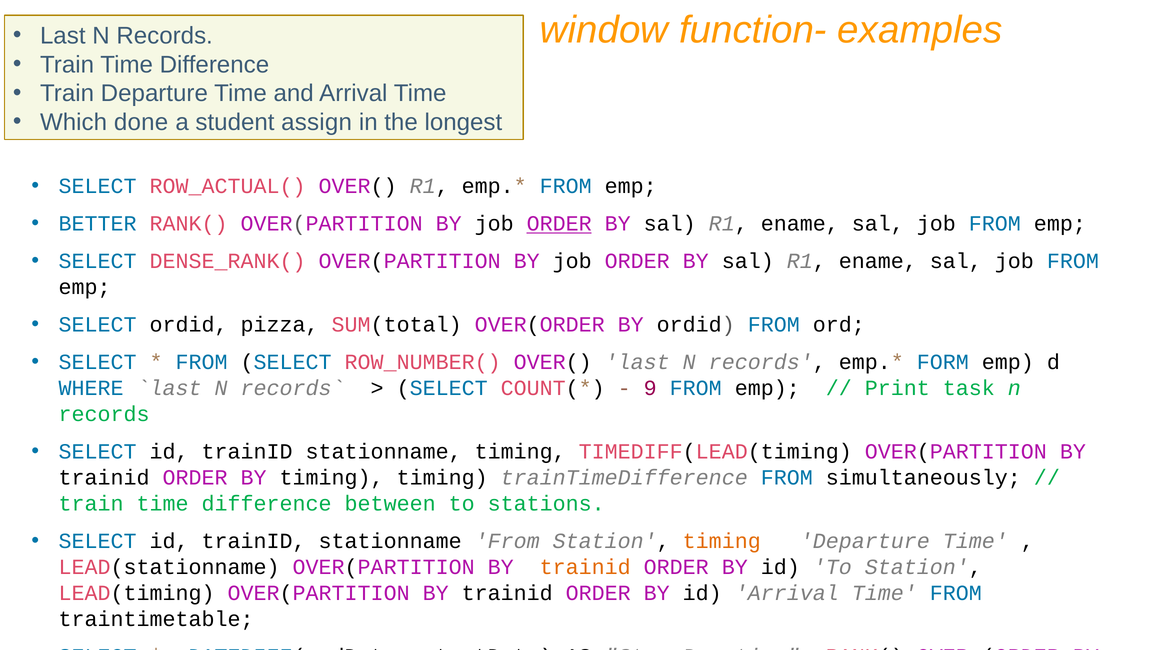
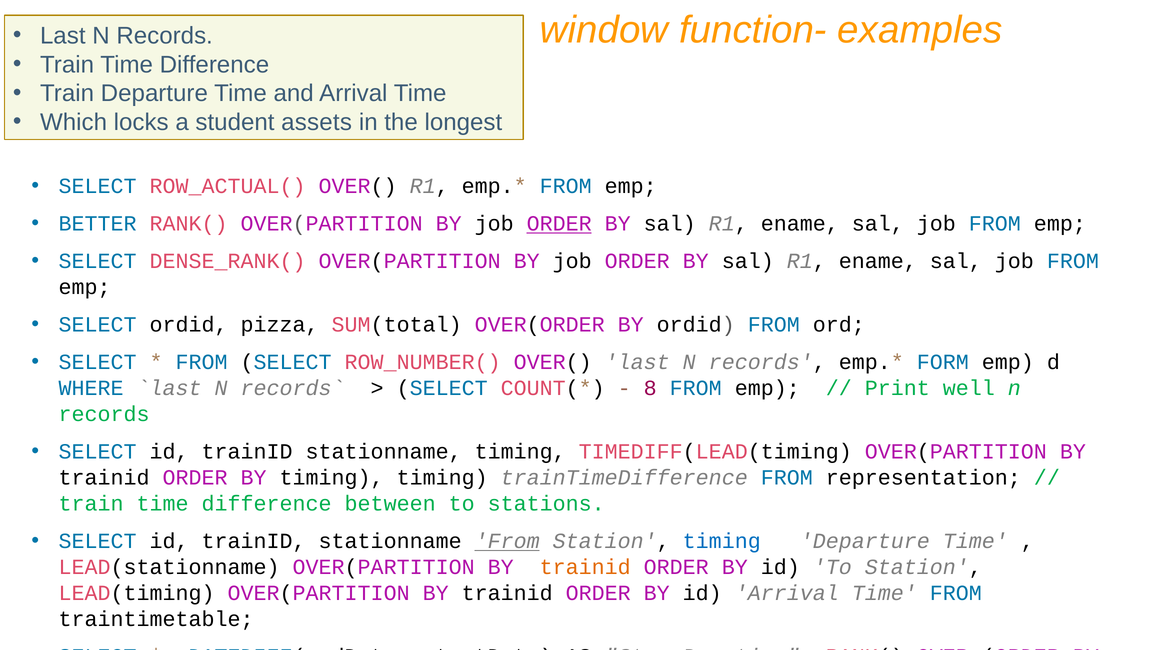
done: done -> locks (141, 122)
assign: assign -> assets (317, 122)
9: 9 -> 8 (650, 388)
task: task -> well (969, 388)
simultaneously: simultaneously -> representation (923, 478)
From underline: none -> present (507, 541)
timing colour: orange -> blue (722, 541)
